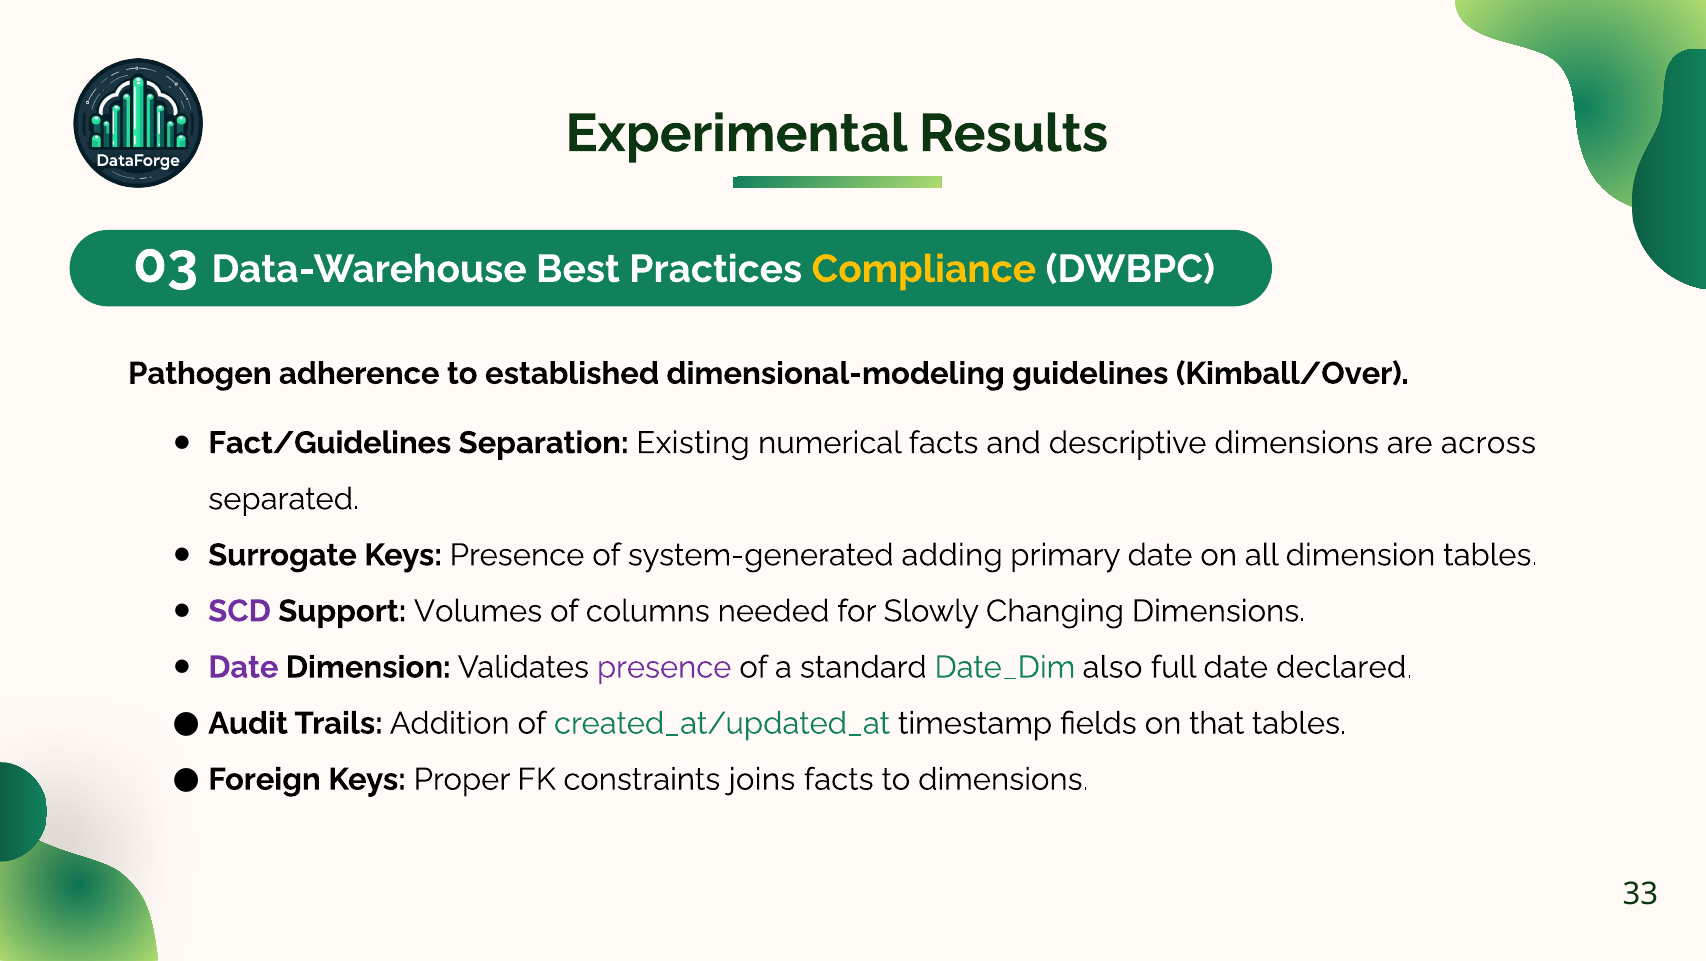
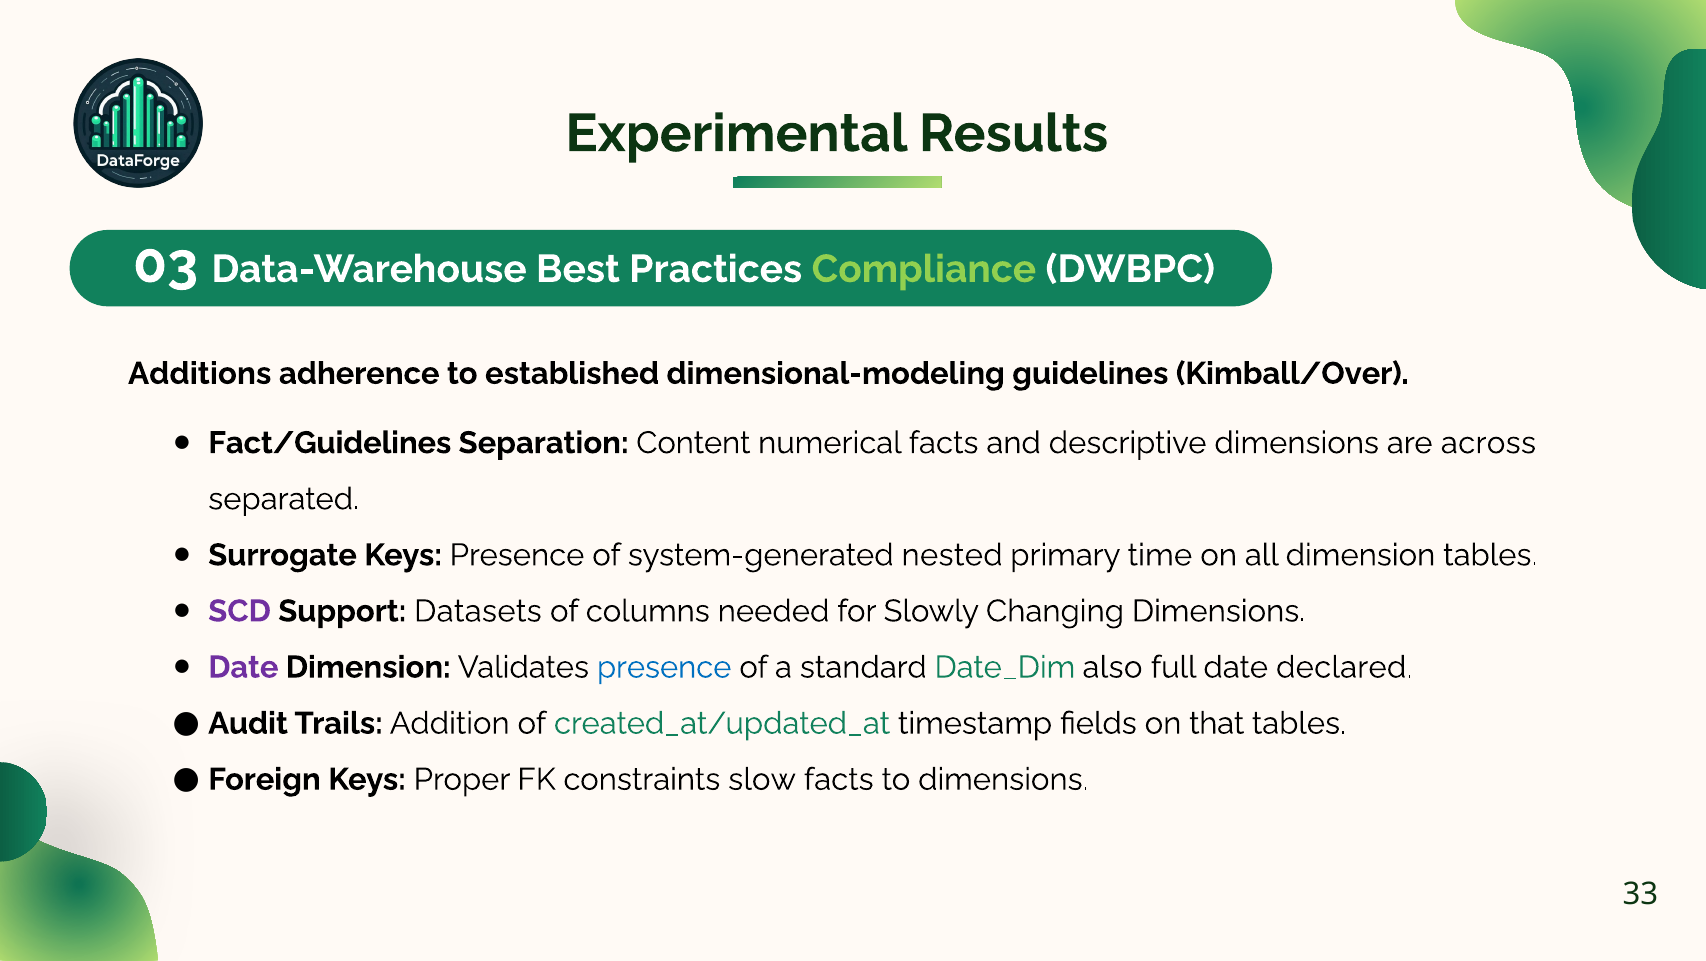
Compliance colour: yellow -> light green (924, 269)
Pathogen: Pathogen -> Additions (200, 374)
Existing: Existing -> Content (693, 443)
adding: adding -> nested (952, 555)
primary date: date -> time (1160, 555)
Volumes: Volumes -> Datasets (478, 611)
presence colour: purple -> blue (664, 667)
joins: joins -> slow (762, 780)
